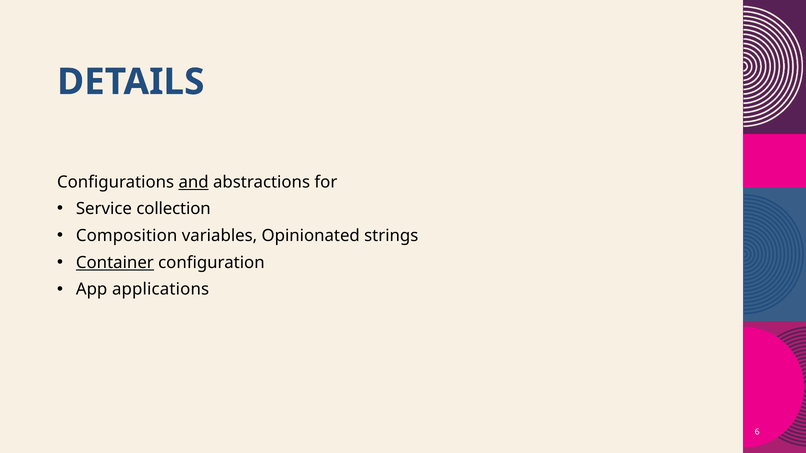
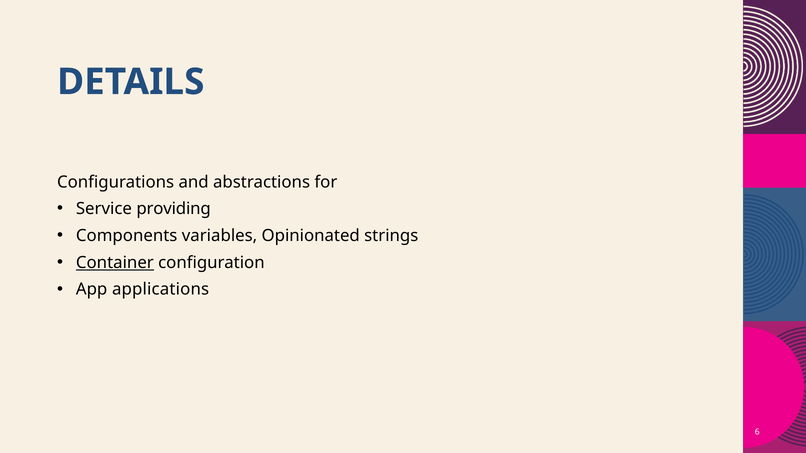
and underline: present -> none (194, 182)
collection: collection -> providing (174, 209)
Composition: Composition -> Components (127, 236)
